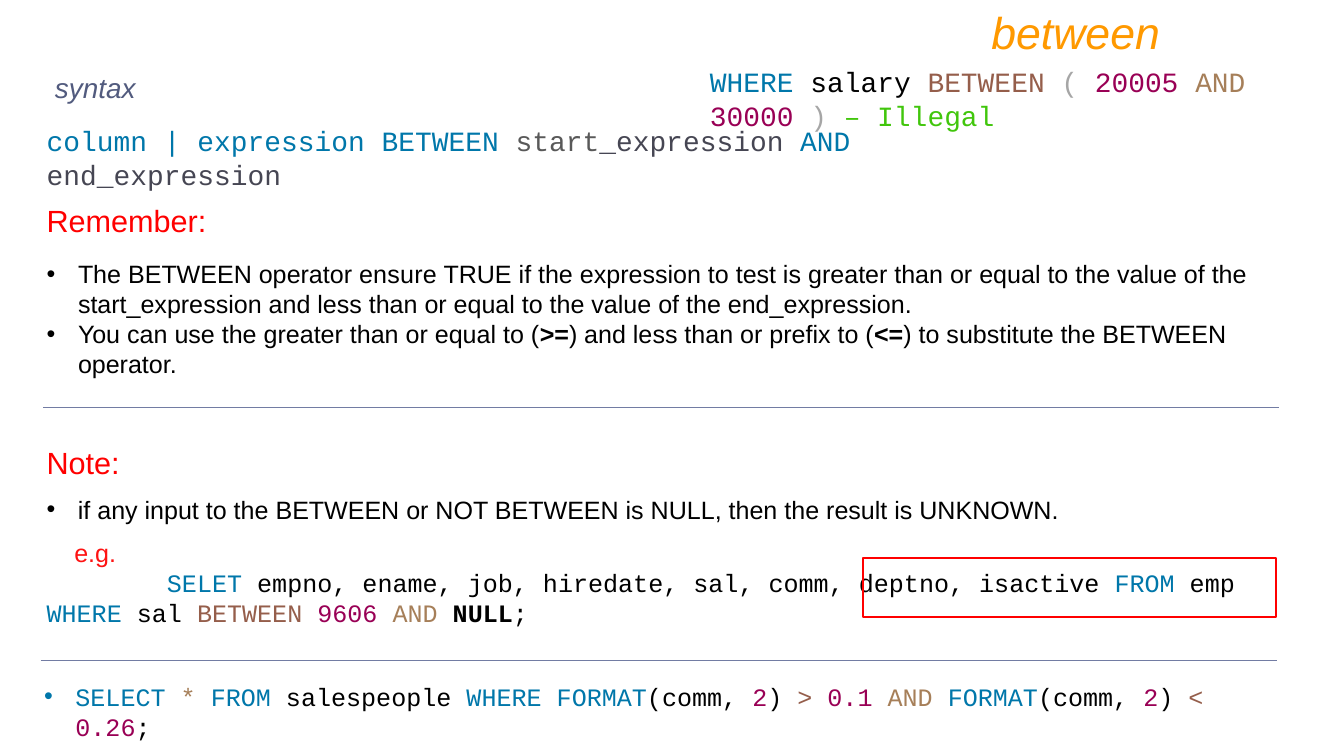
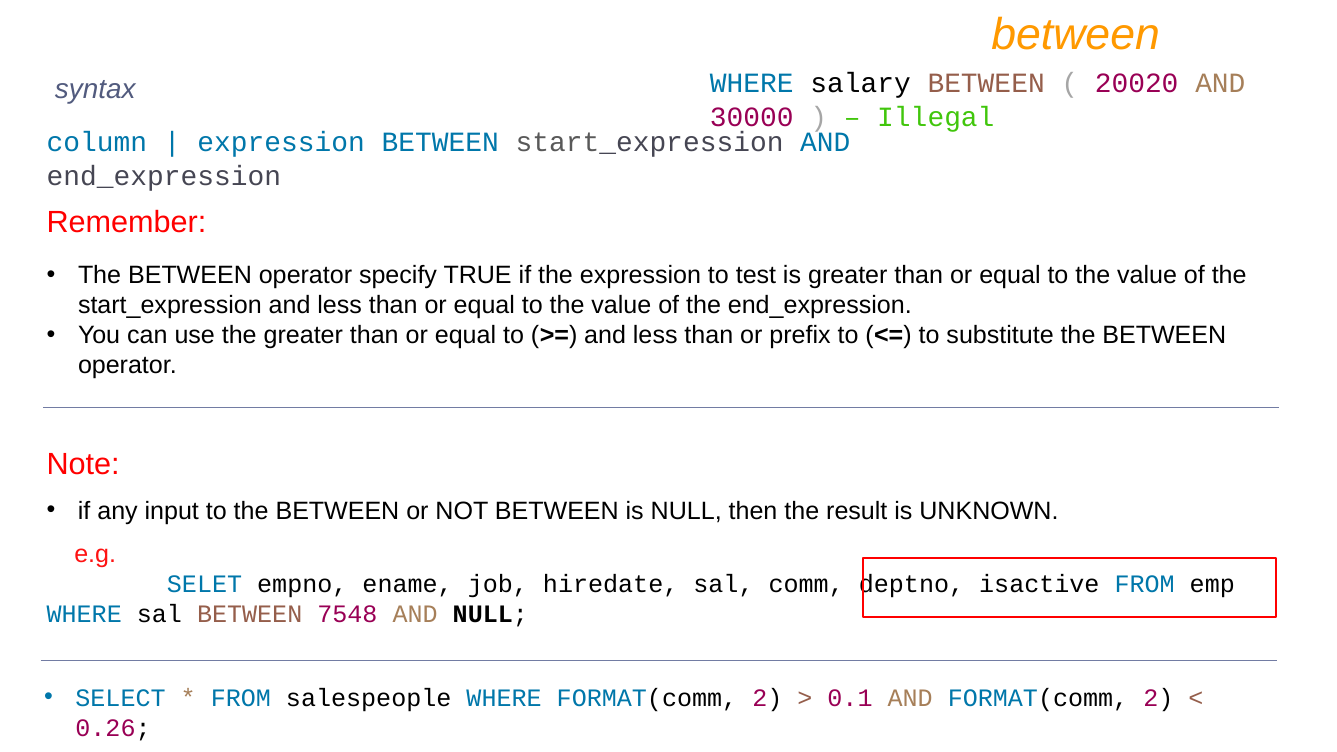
20005: 20005 -> 20020 (1137, 84)
ensure: ensure -> specify (398, 275)
9606: 9606 -> 7548 (347, 615)
